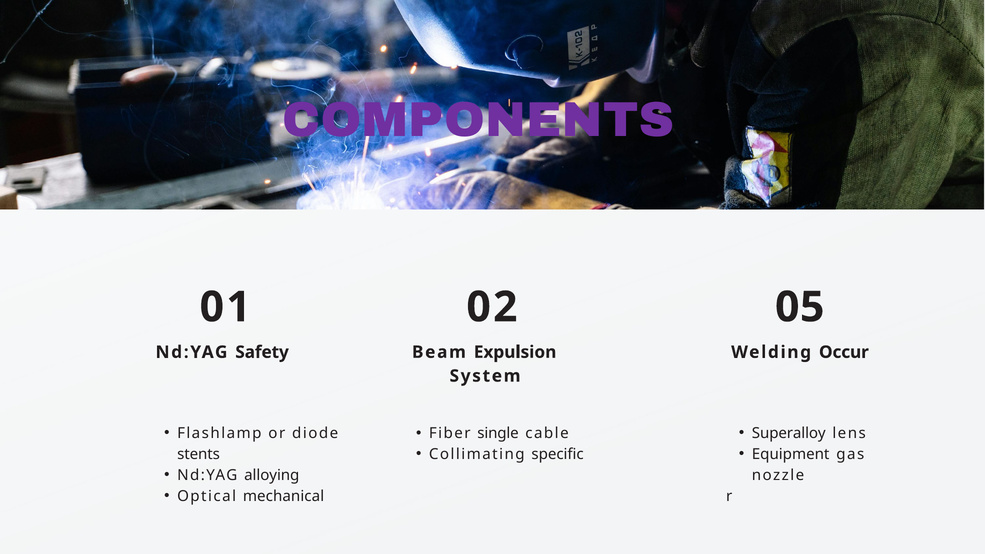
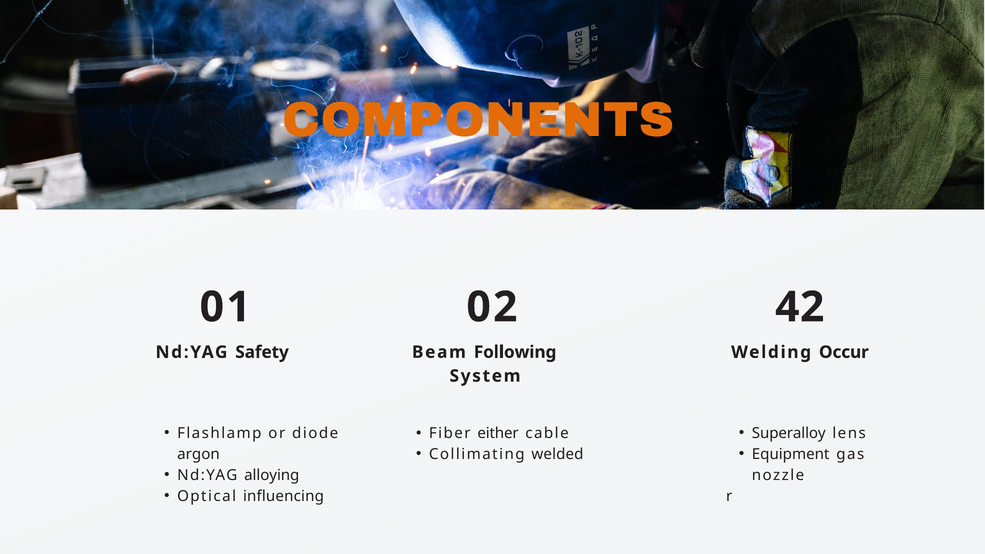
COMPONENTS colour: purple -> orange (478, 120)
05: 05 -> 42 (800, 307)
Expulsion: Expulsion -> Following (515, 352)
single: single -> either (498, 433)
specific: specific -> welded (558, 454)
stents: stents -> argon (198, 454)
mechanical: mechanical -> influencing (283, 496)
